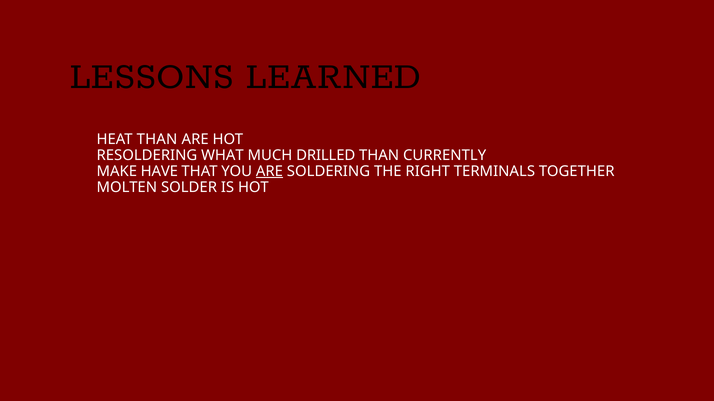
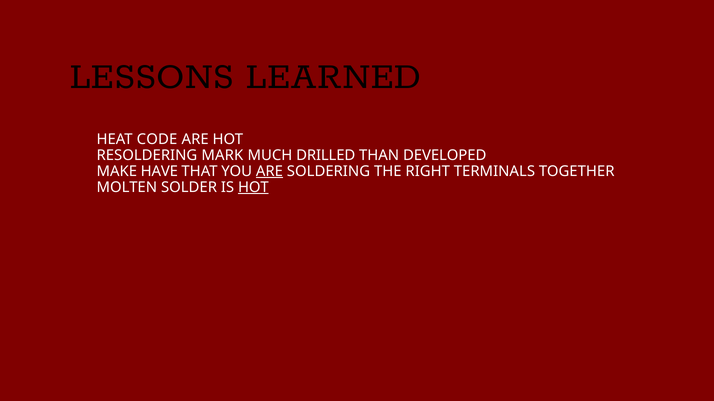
THAN: THAN -> CODE (157, 139)
WHAT: WHAT -> MARK (222, 155)
CURRENTLY: CURRENTLY -> DEVELOPED (445, 155)
HOT underline: none -> present (253, 188)
